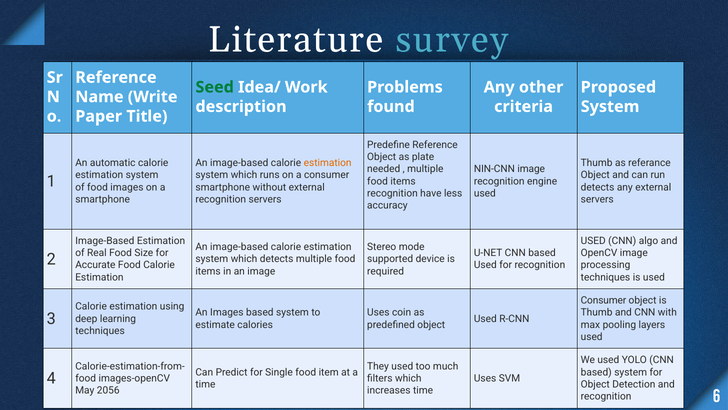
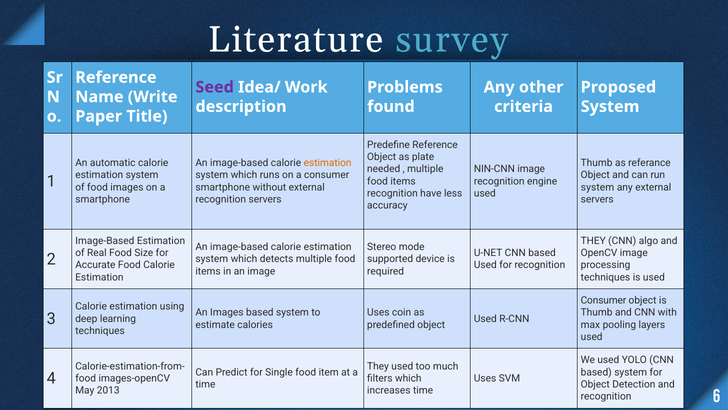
Seed colour: green -> purple (215, 87)
detects: detects -> system (598, 187)
USED: USED -> THEY (593, 241)
2056: 2056 -> 2013 (108, 390)
